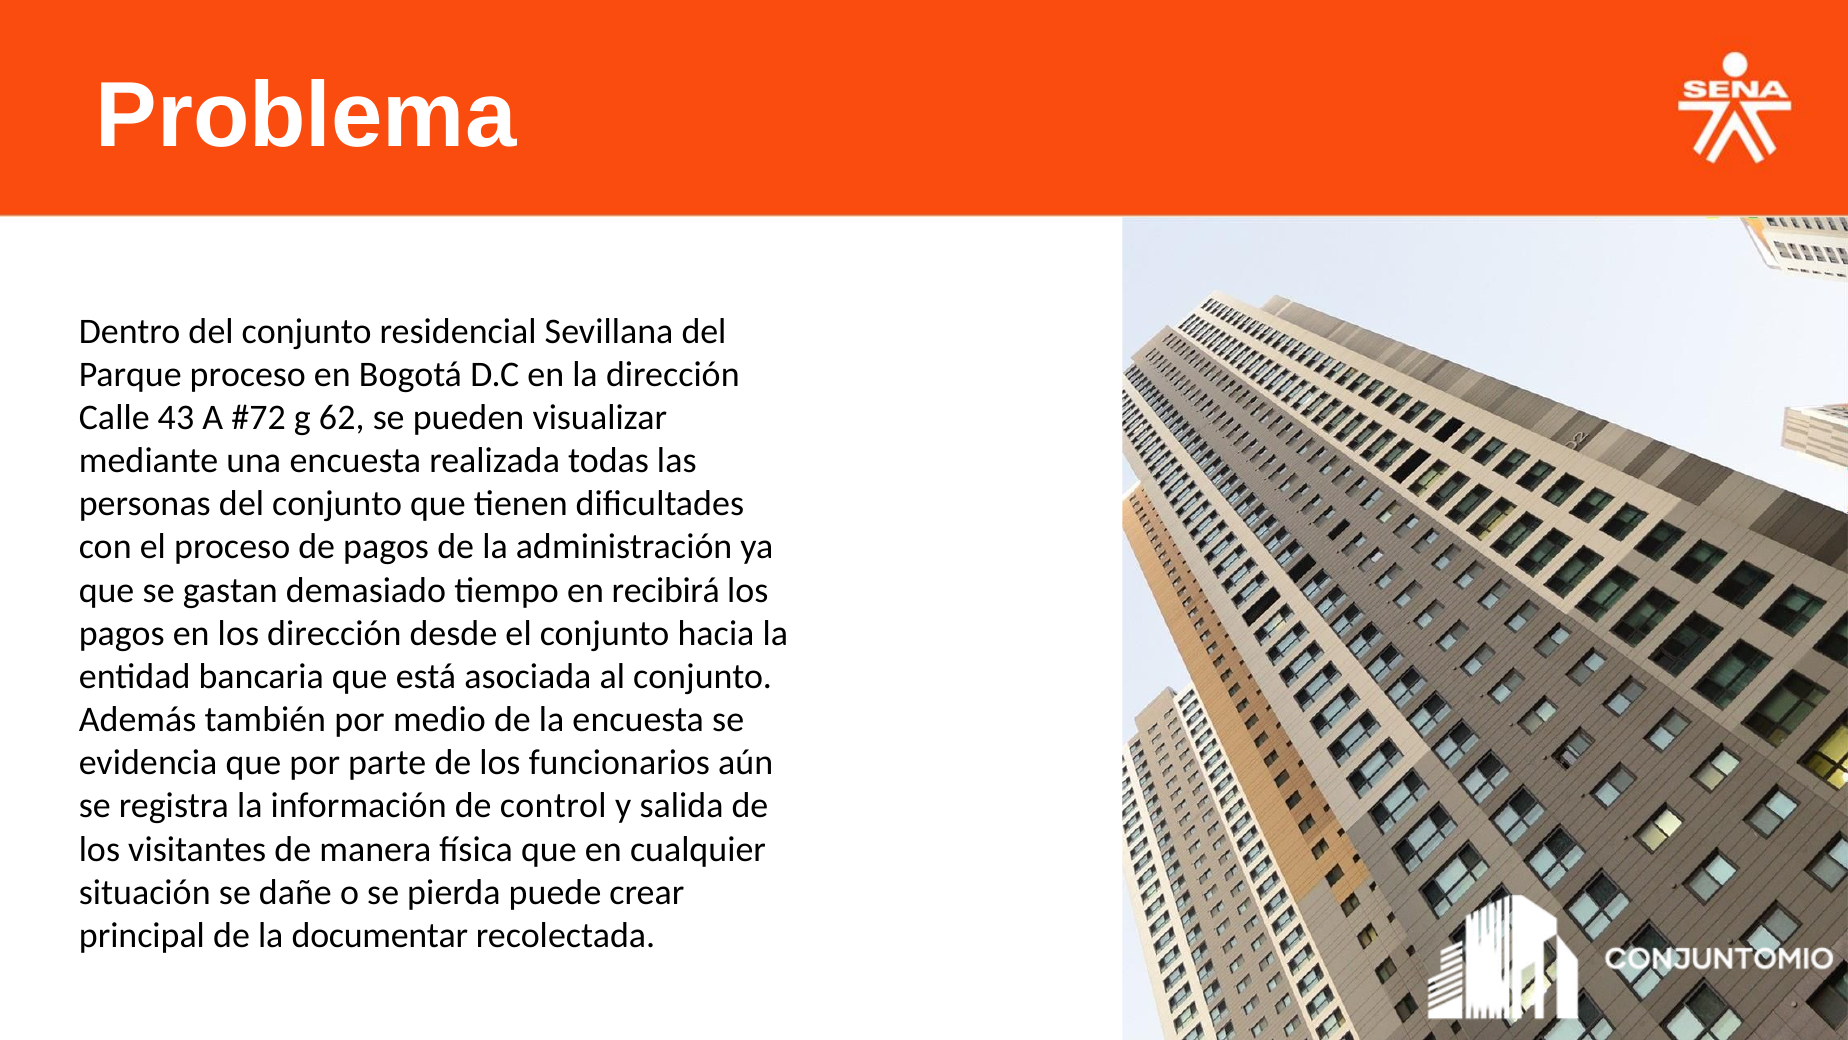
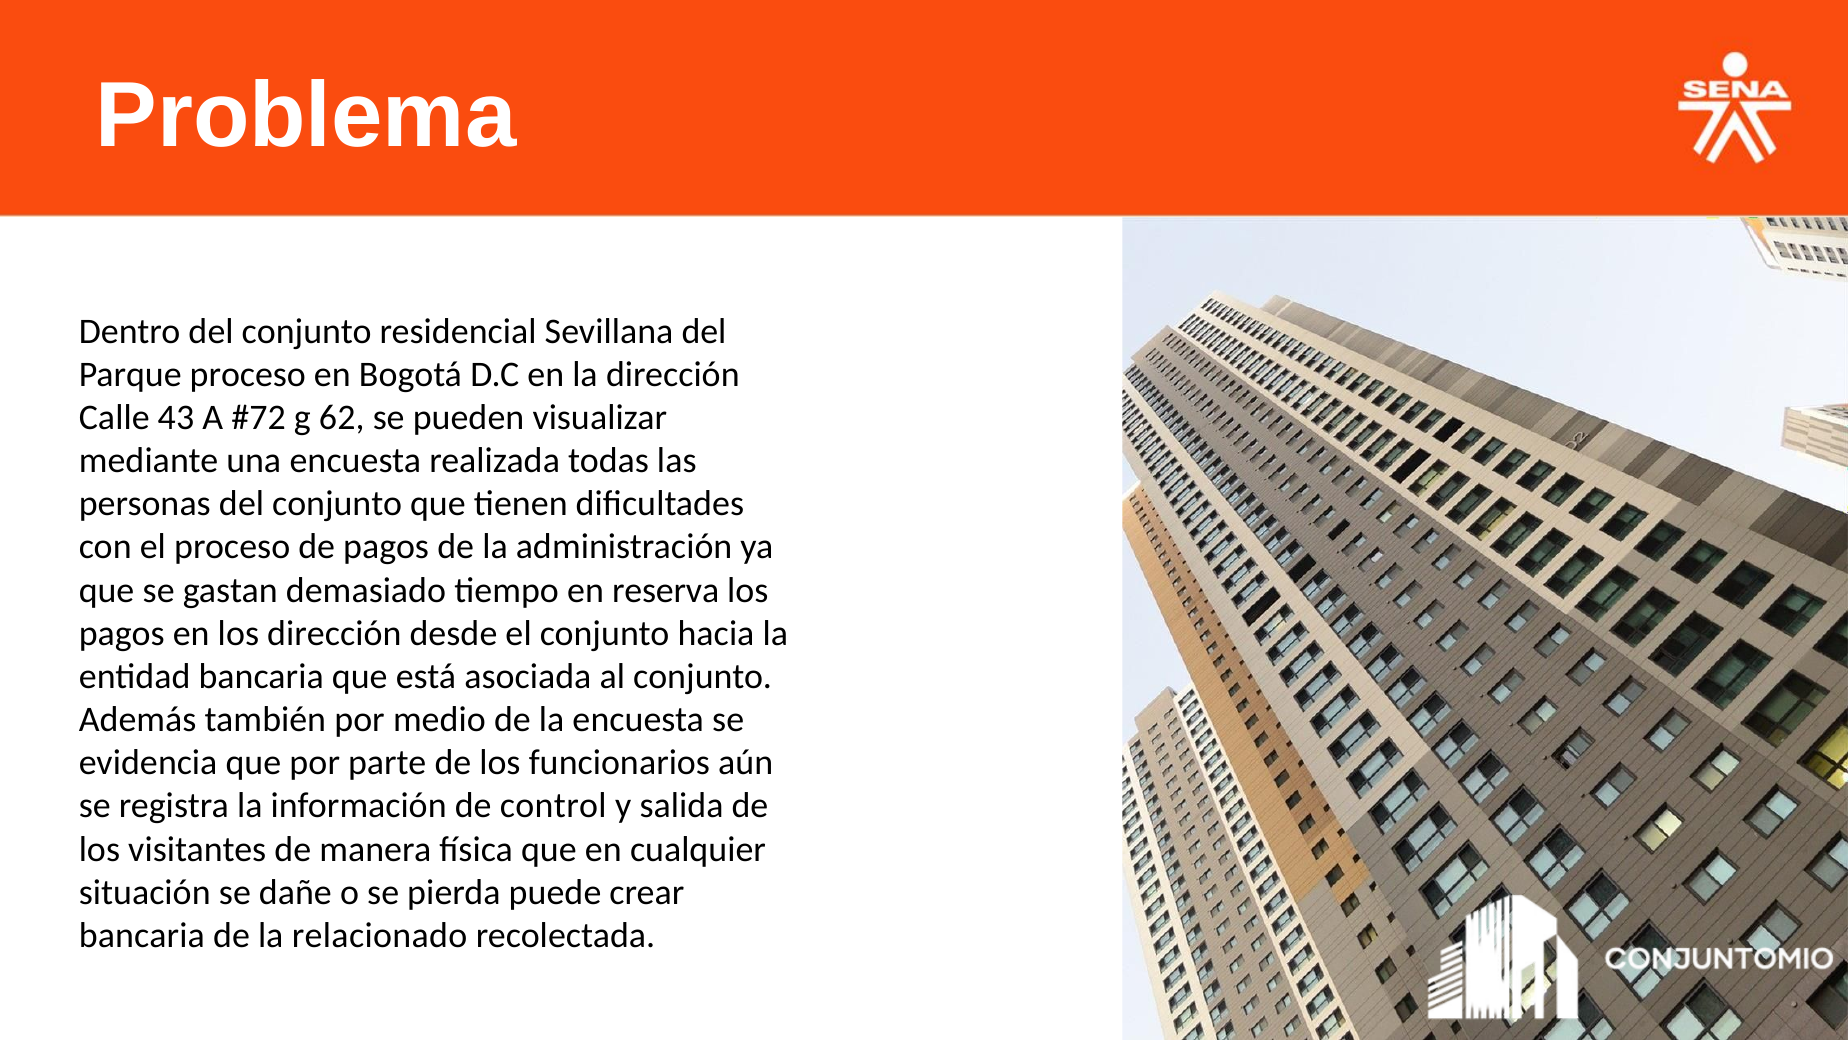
recibirá: recibirá -> reserva (666, 590)
principal: principal -> bancaria (142, 935)
documentar: documentar -> relacionado (380, 935)
